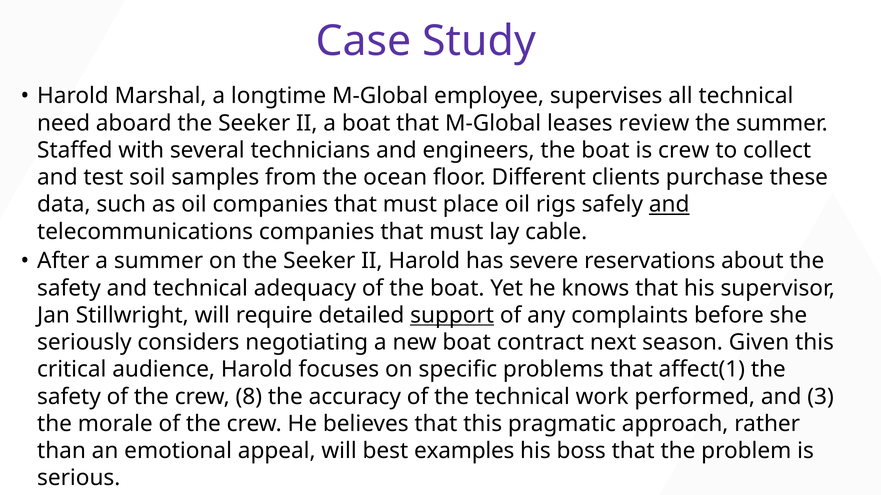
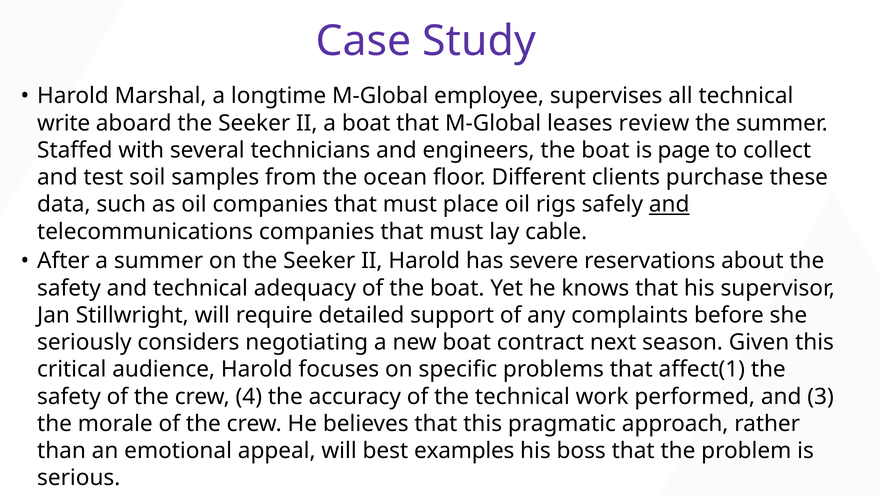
need: need -> write (64, 123)
is crew: crew -> page (684, 150)
support underline: present -> none (452, 316)
8: 8 -> 4 (249, 397)
